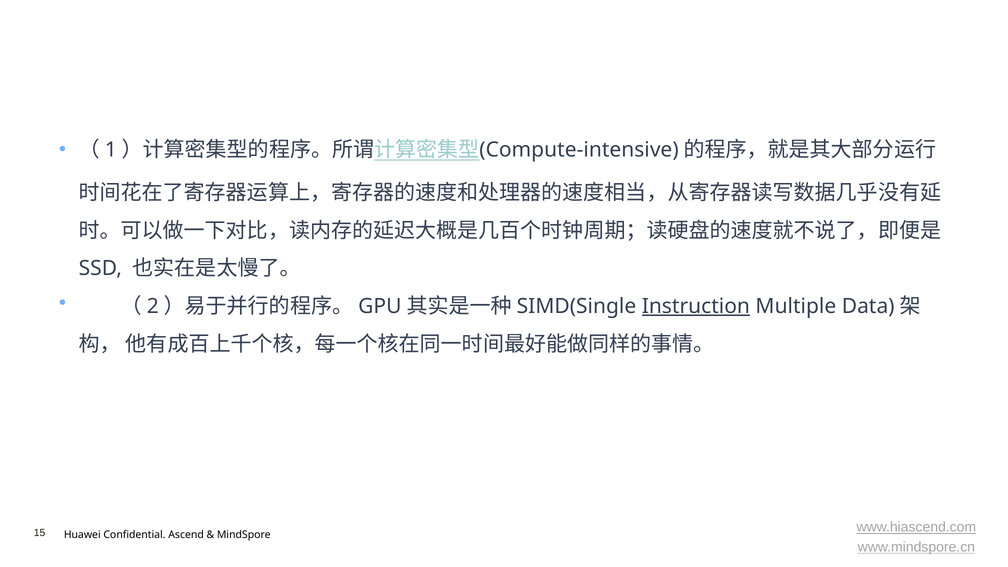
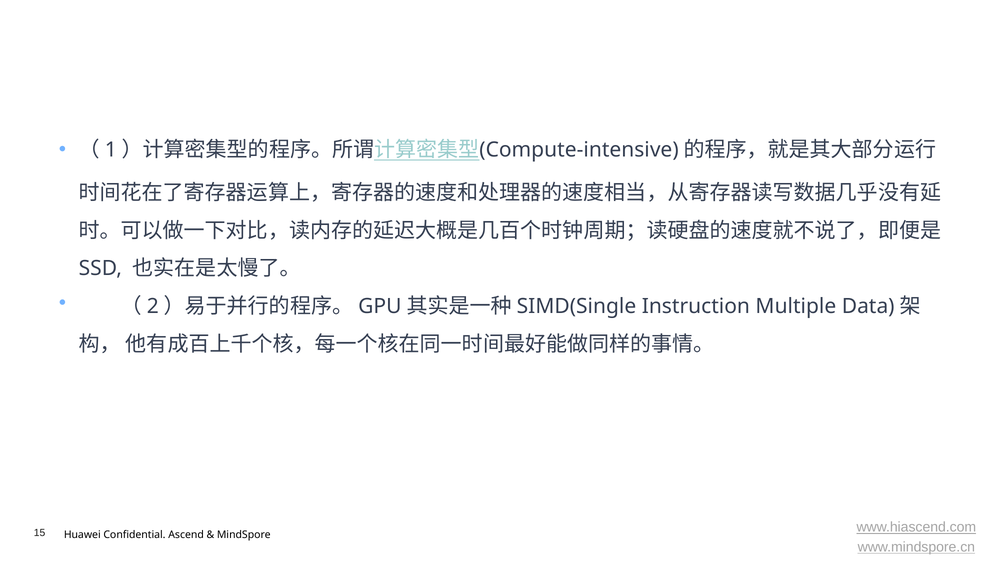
Instruction underline: present -> none (696, 306)
